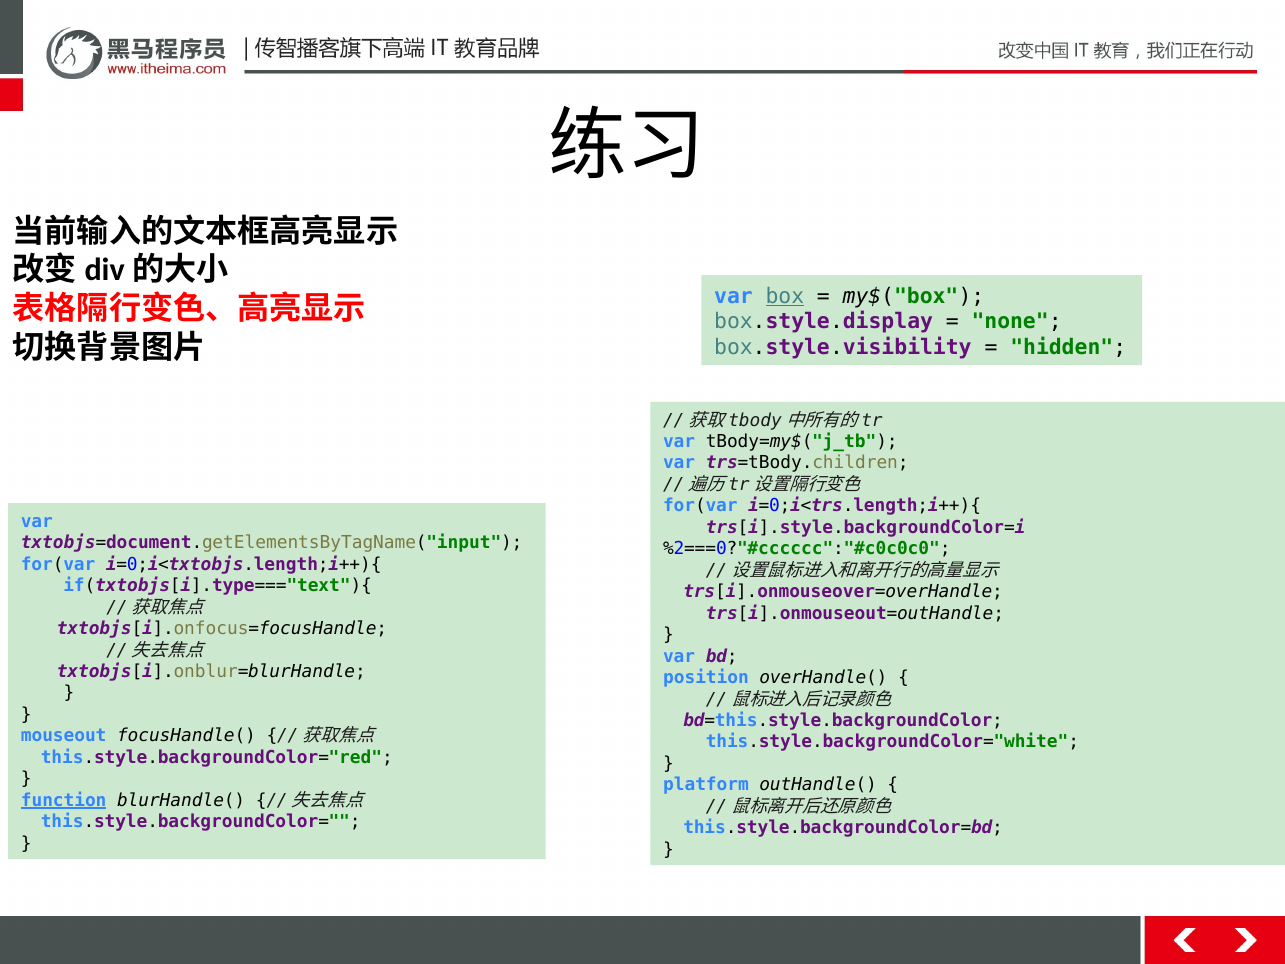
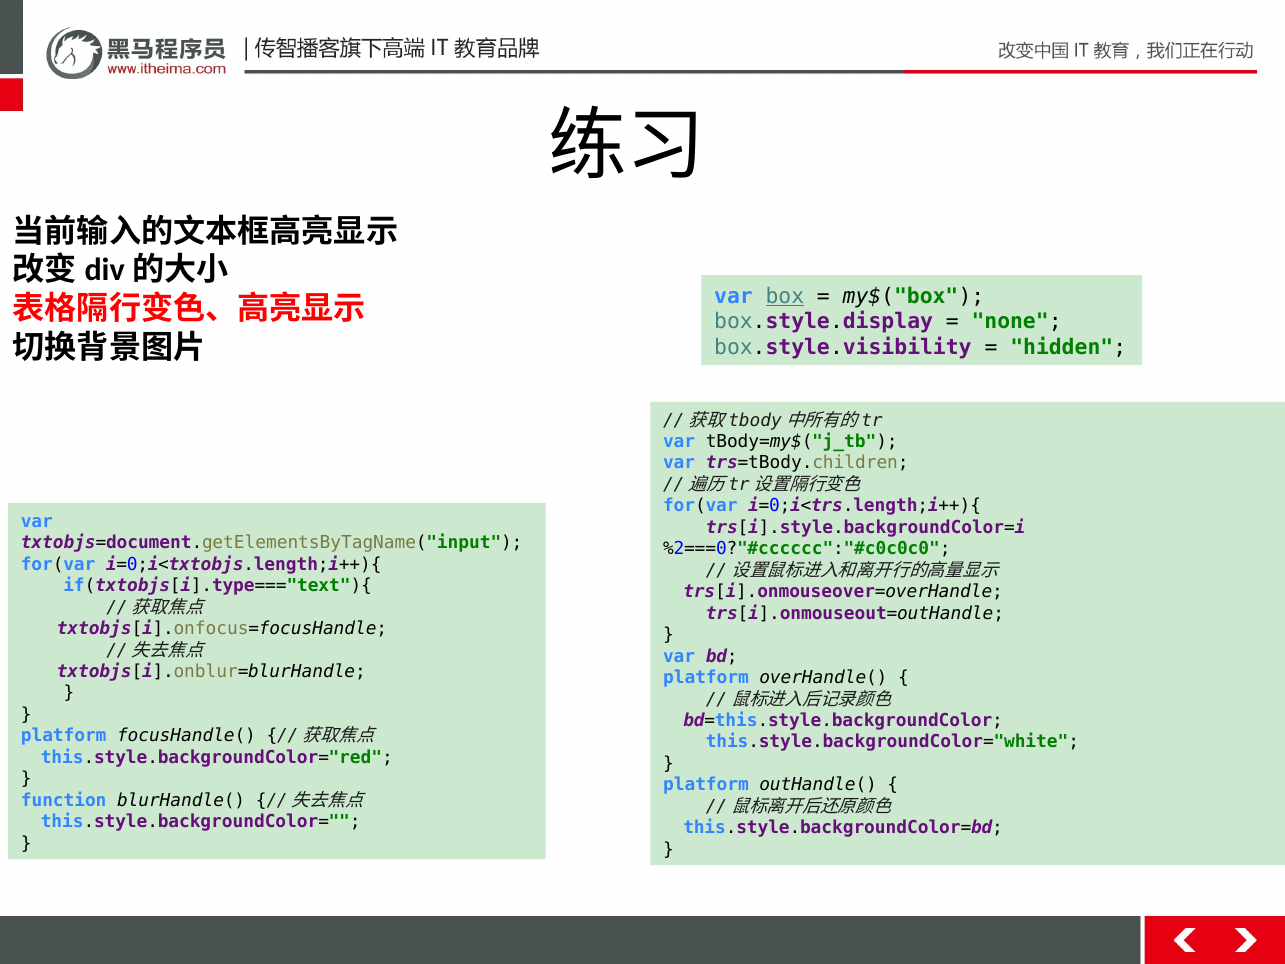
position: position -> platform (706, 677)
mouseout: mouseout -> platform (64, 736)
function underline: present -> none (64, 800)
